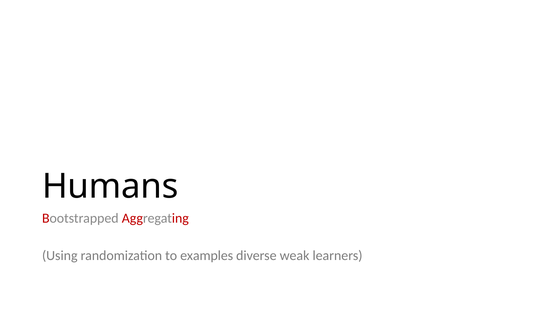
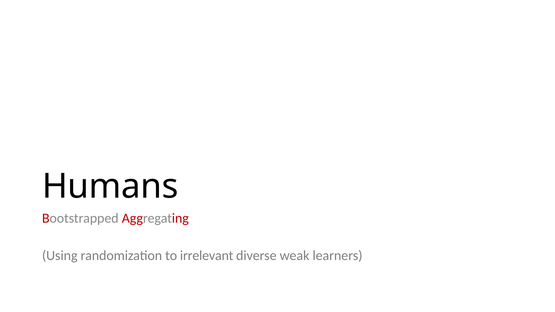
examples: examples -> irrelevant (207, 256)
